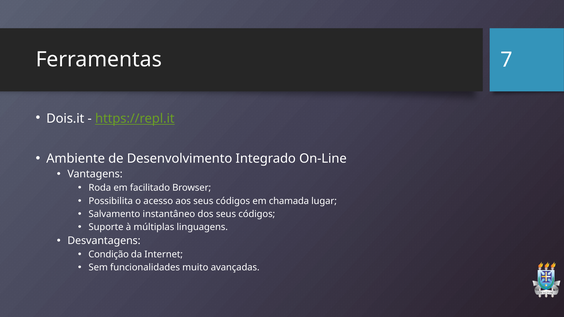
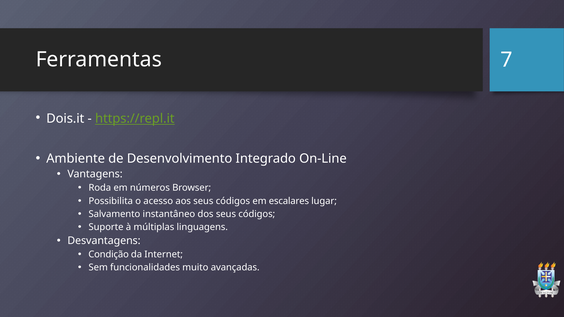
facilitado: facilitado -> números (150, 188)
chamada: chamada -> escalares (289, 201)
